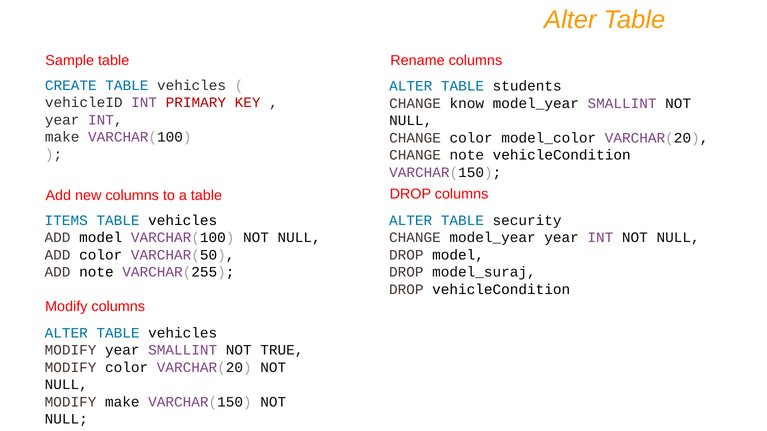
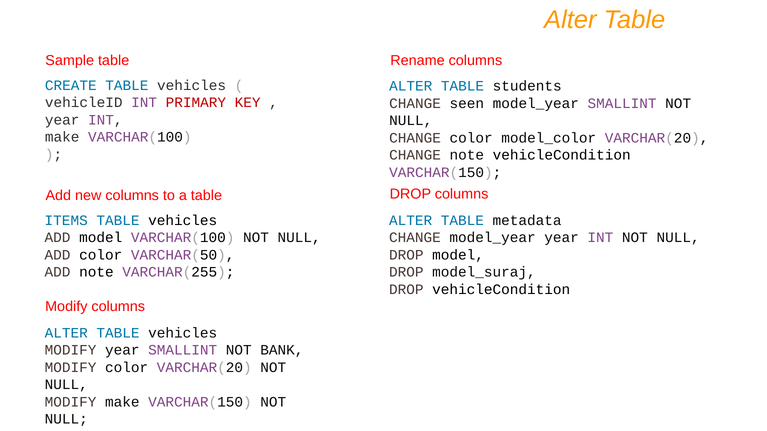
know: know -> seen (467, 104)
security: security -> metadata (527, 221)
TRUE: TRUE -> BANK (282, 350)
